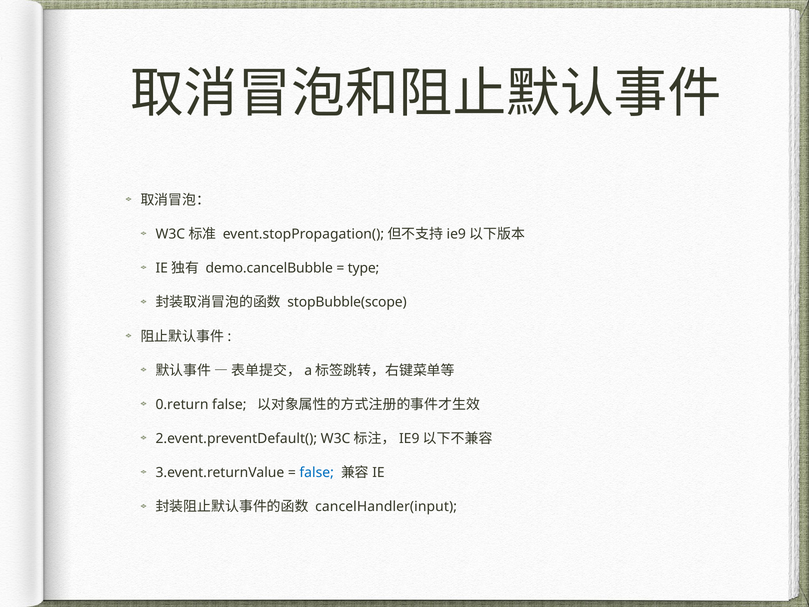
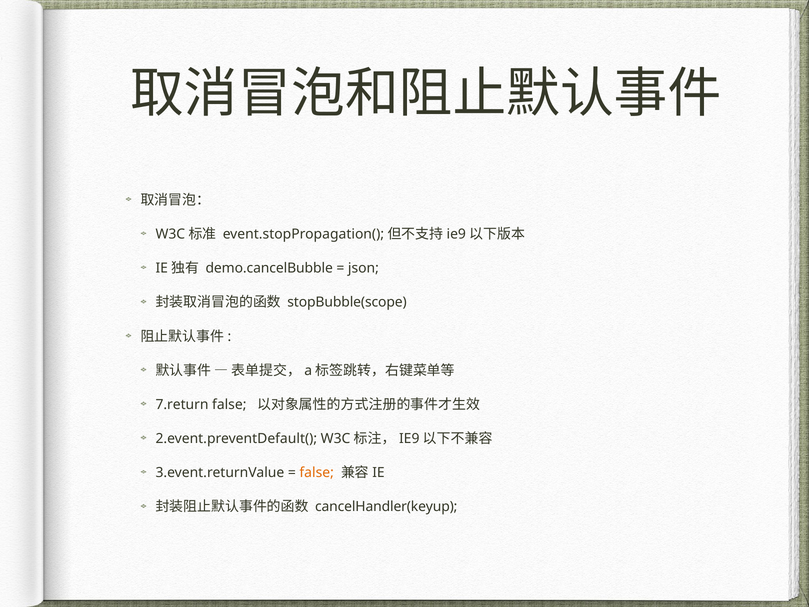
type: type -> json (363, 268)
0.return: 0.return -> 7.return (182, 404)
false colour: blue -> orange (317, 473)
cancelHandler(input: cancelHandler(input -> cancelHandler(keyup (386, 507)
